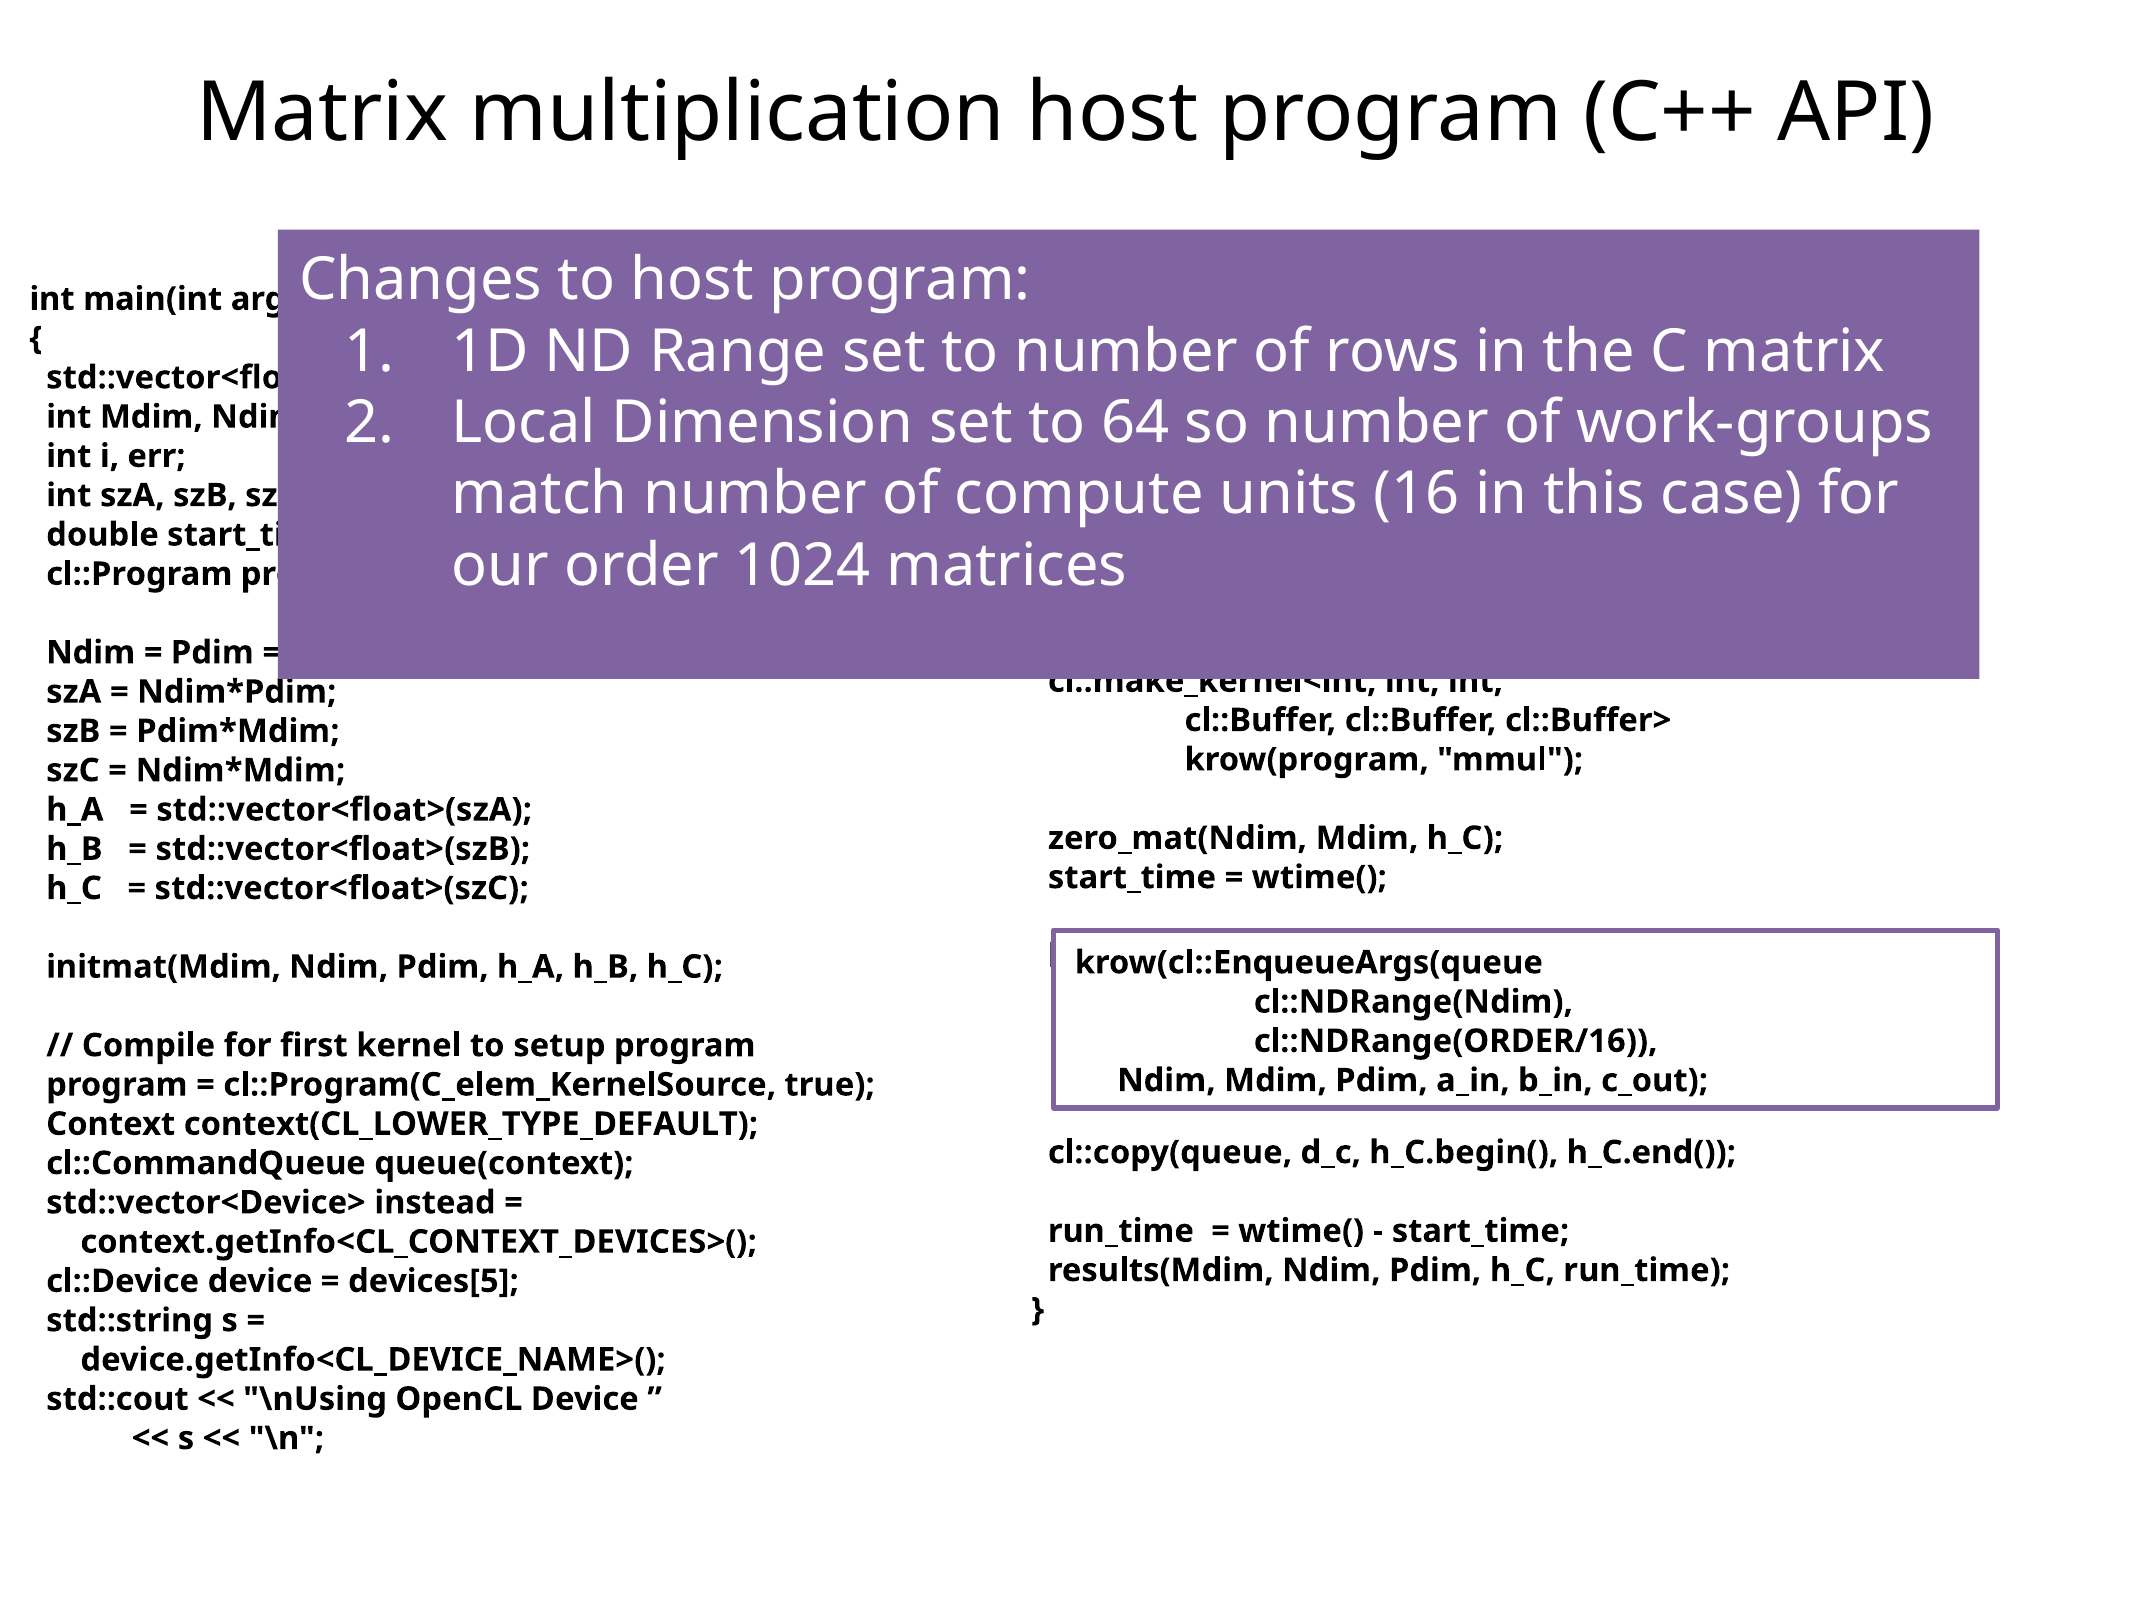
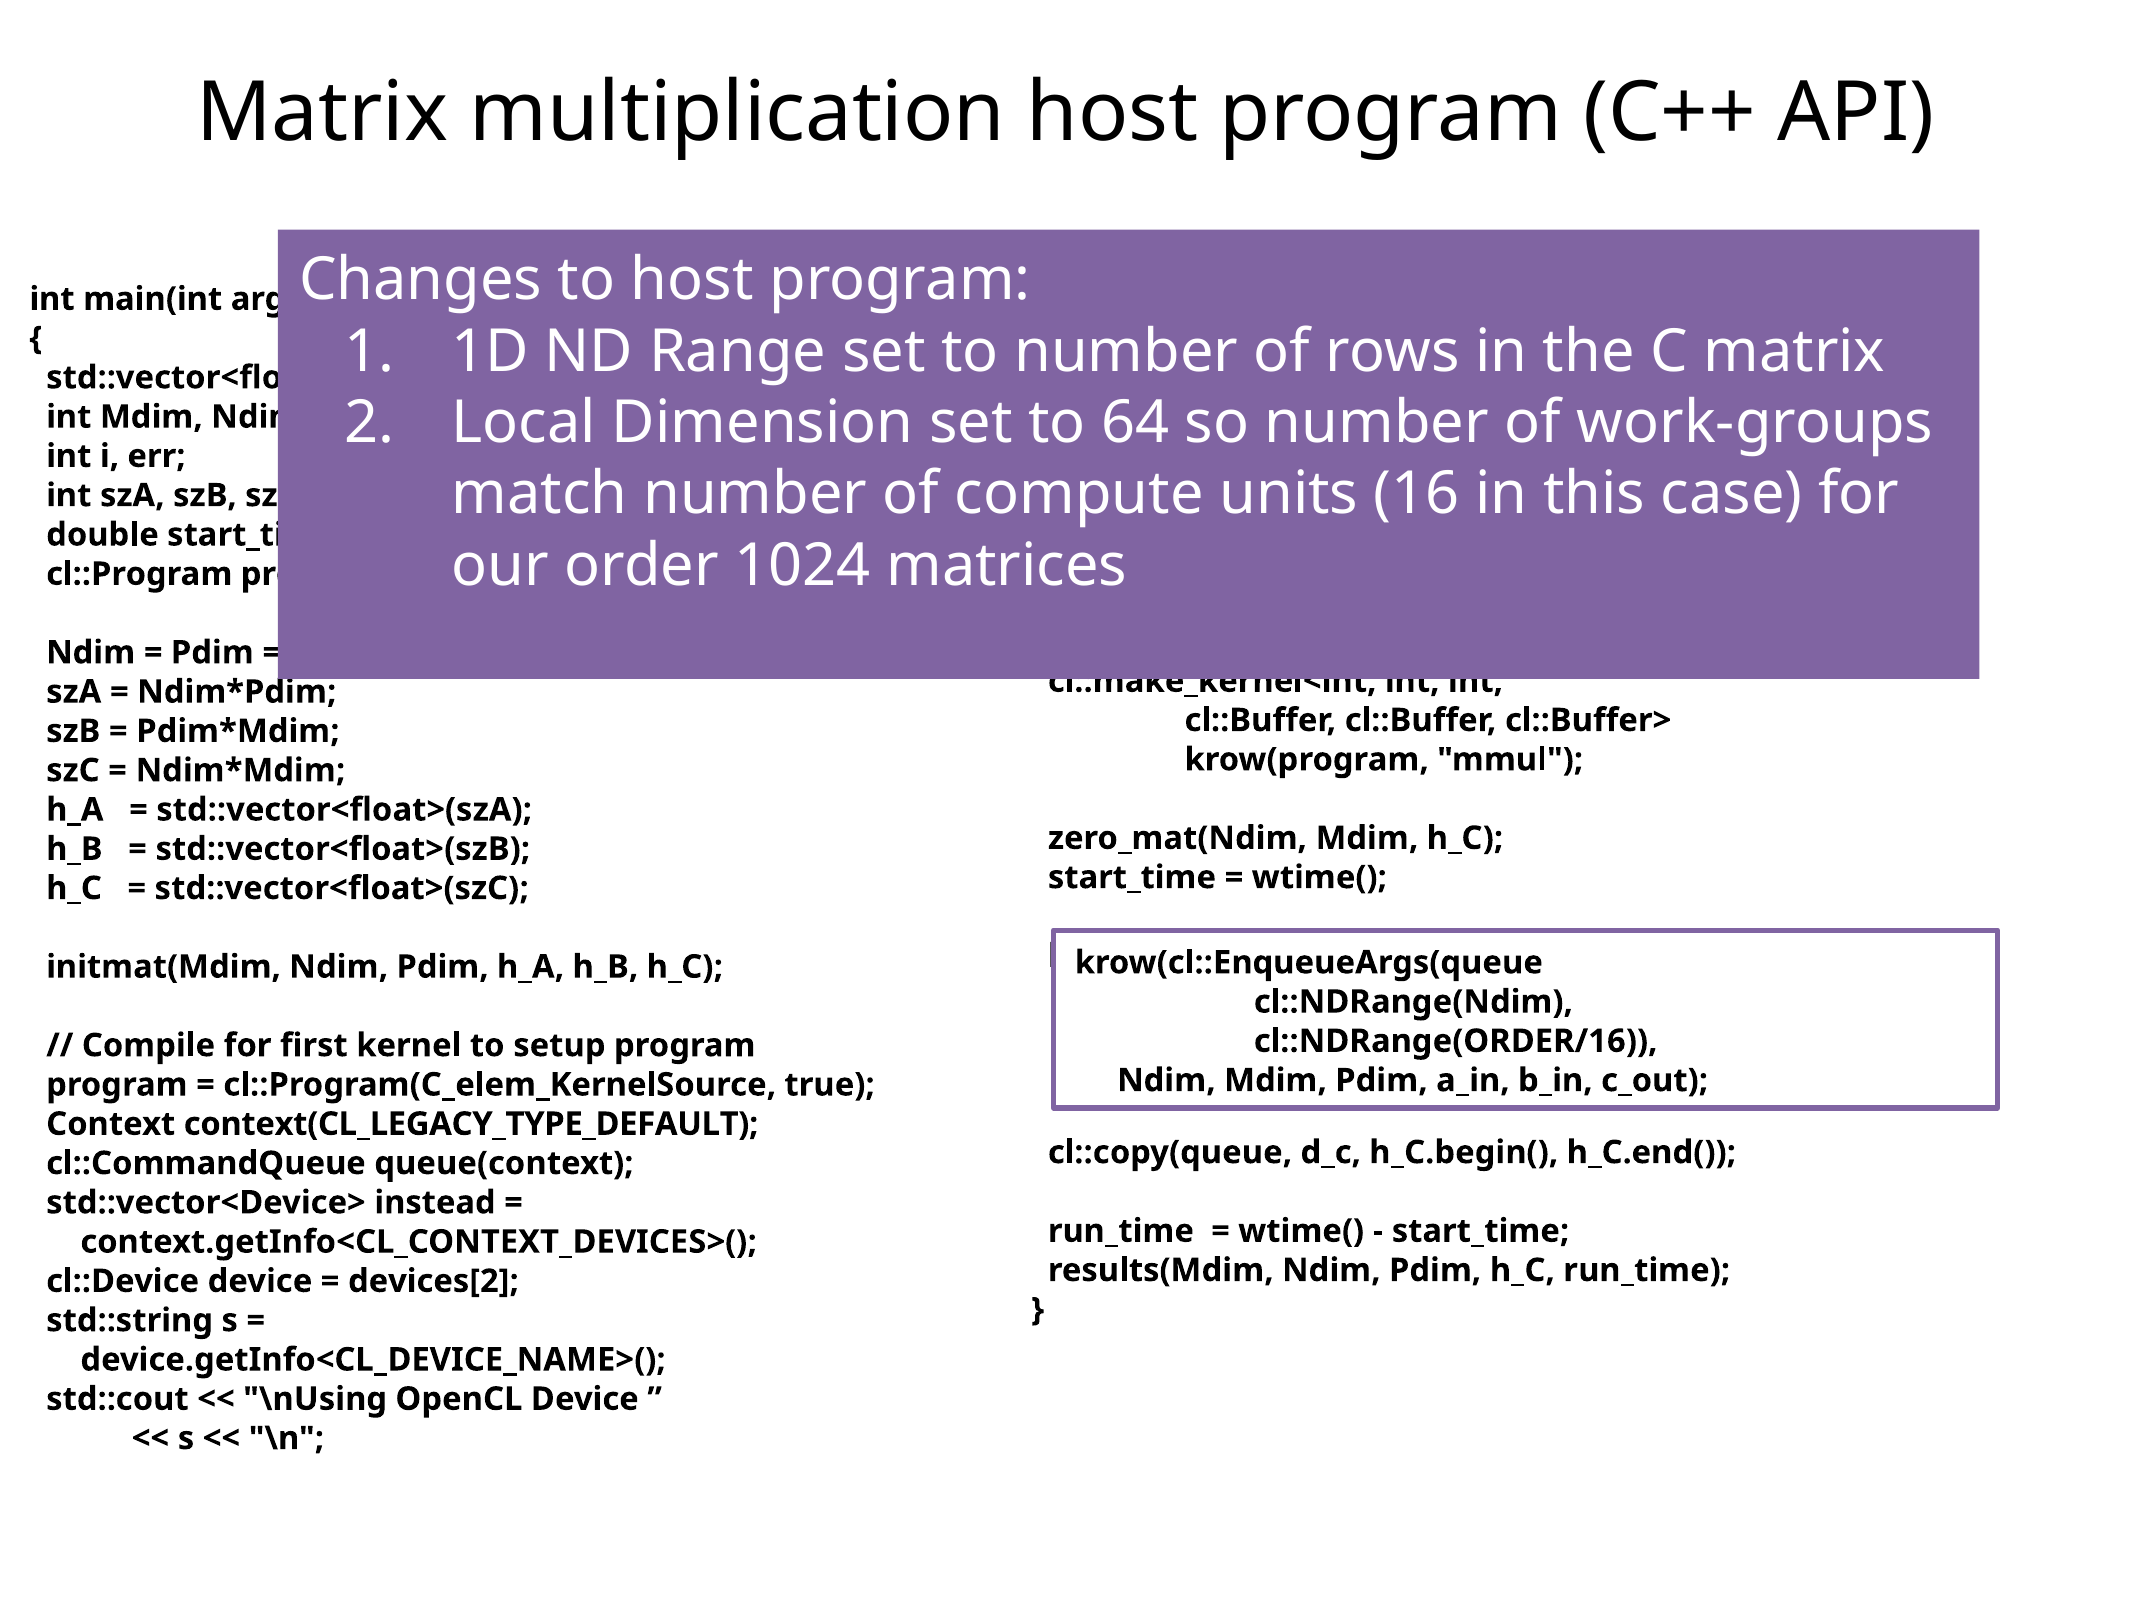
context(CL_LOWER_TYPE_DEFAULT: context(CL_LOWER_TYPE_DEFAULT -> context(CL_LEGACY_TYPE_DEFAULT (471, 1124)
devices[5: devices[5 -> devices[2 (433, 1281)
